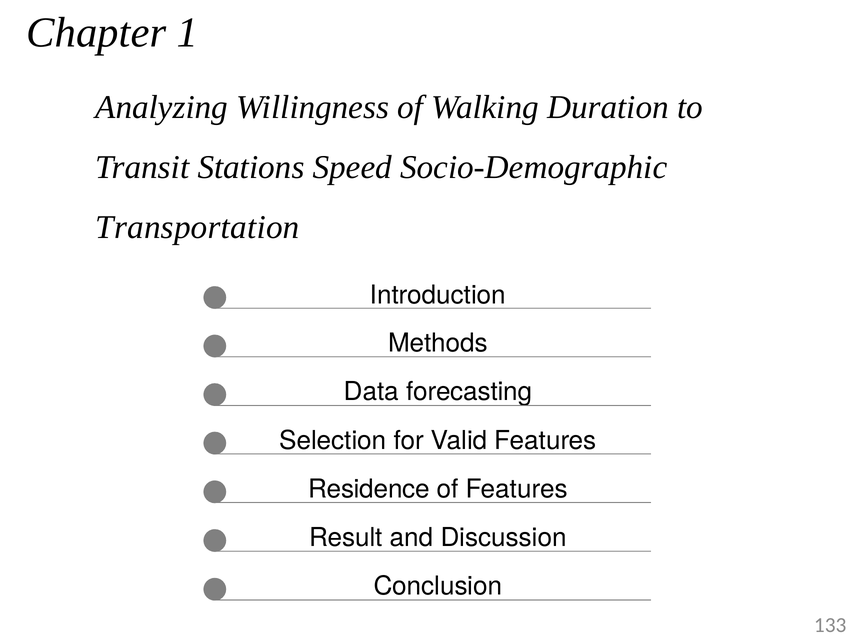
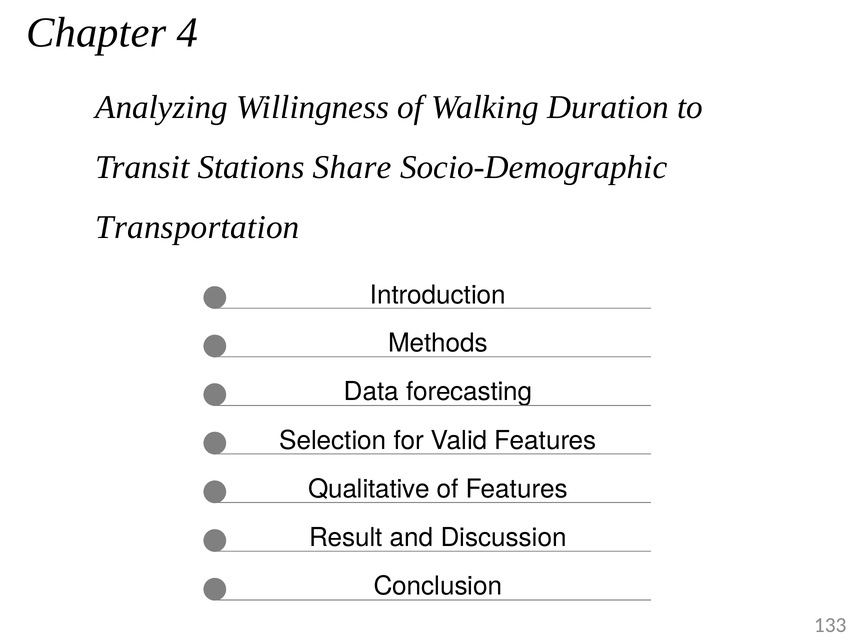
1: 1 -> 4 (188, 33)
Speed: Speed -> Share (352, 167)
Residence: Residence -> Qualitative (369, 489)
